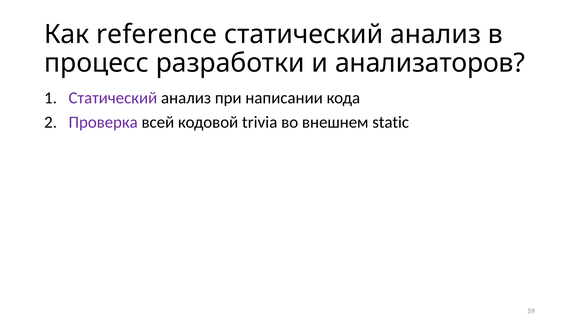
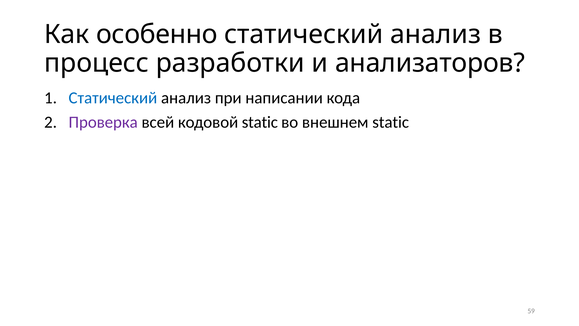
reference: reference -> особенно (157, 34)
Статический colour: purple -> blue (113, 98)
кодовой trivia: trivia -> static (260, 122)
